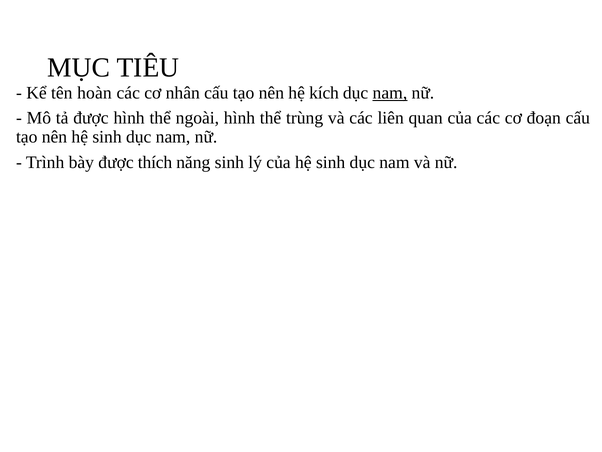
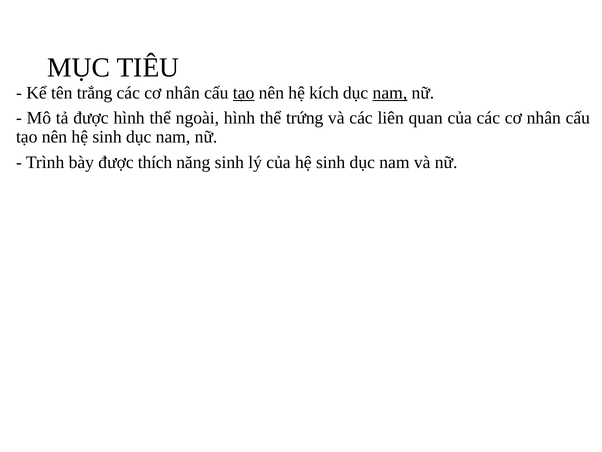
hoàn: hoàn -> trắng (95, 93)
tạo underline: none -> present (244, 93)
trùng: trùng -> trứng (305, 118)
của các cơ đoạn: đoạn -> nhân (544, 118)
